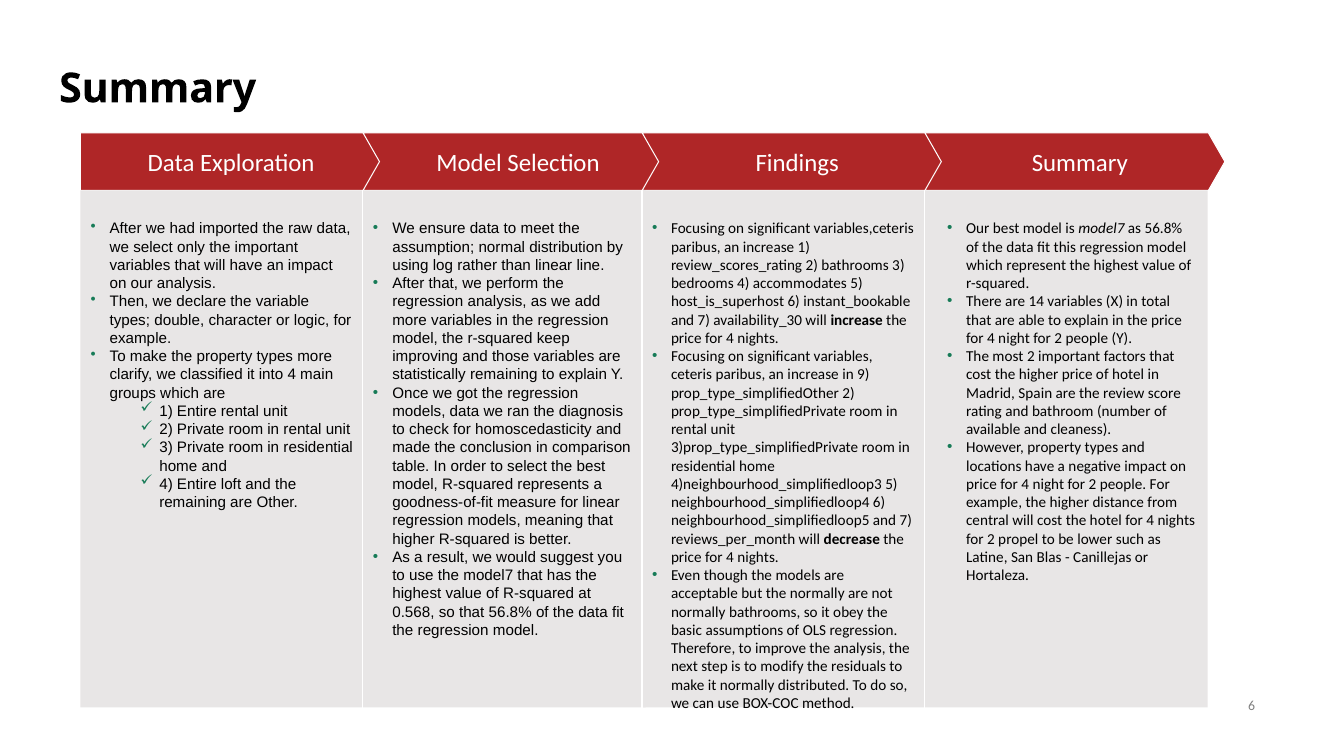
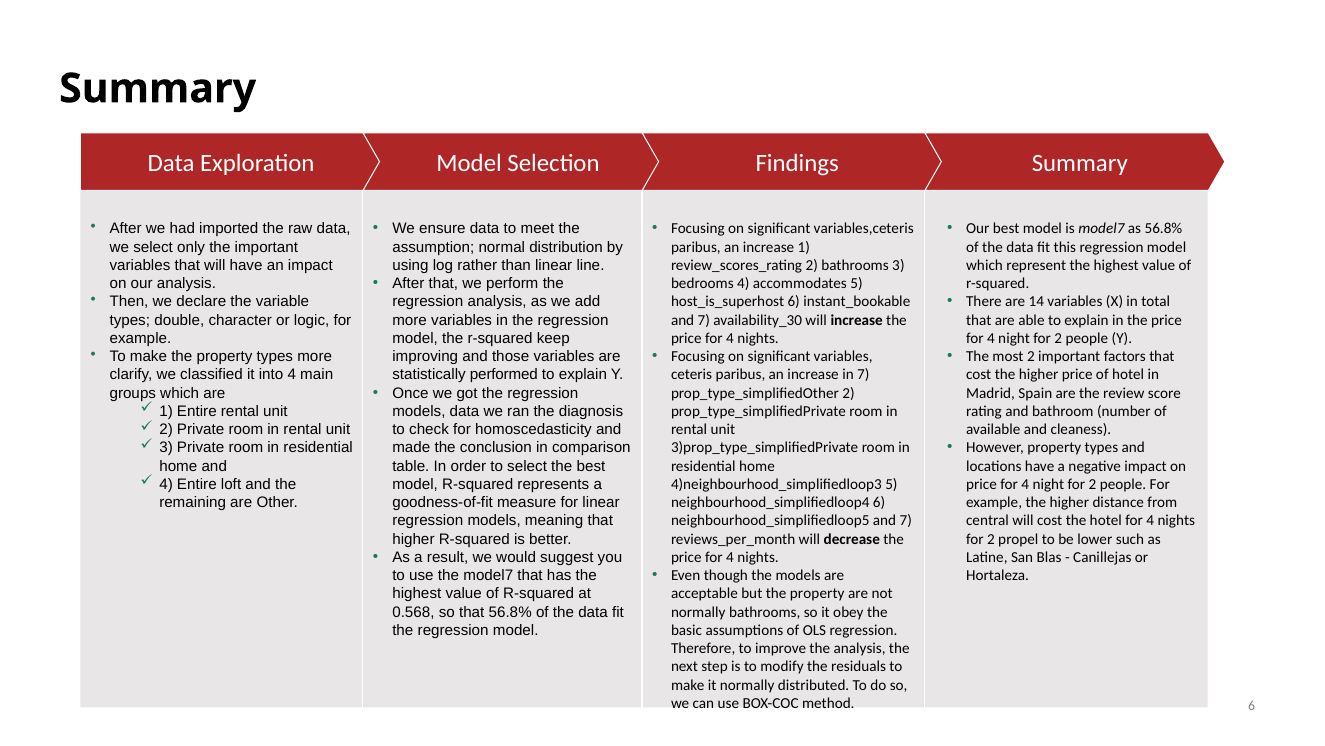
statistically remaining: remaining -> performed (504, 374)
in 9: 9 -> 7 (863, 374)
but the normally: normally -> property (817, 593)
